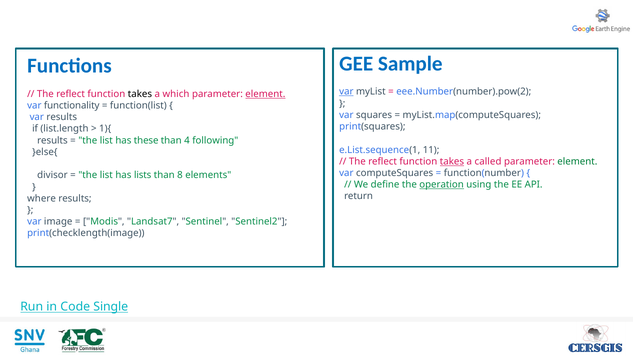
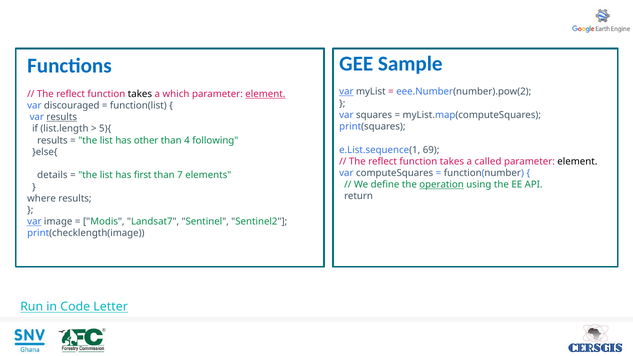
functionality: functionality -> discouraged (72, 106)
results underline: none -> present (62, 117)
1){: 1){ -> 5){ (105, 129)
these: these -> other (146, 140)
11: 11 -> 69 (431, 150)
takes underline: present -> none (452, 161)
element colour: green -> black (577, 161)
divisor: divisor -> details (52, 175)
lists: lists -> first (143, 175)
8: 8 -> 7 (180, 175)
var underline: none -> present (34, 222)
Single: Single -> Letter (111, 307)
